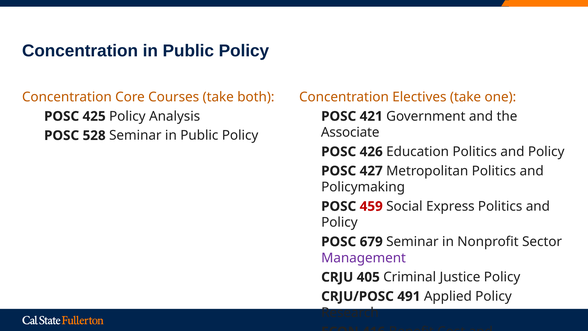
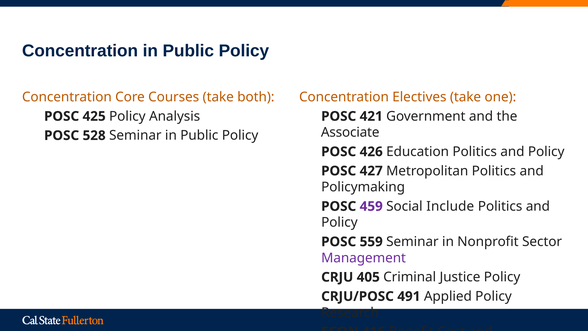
459 colour: red -> purple (371, 206)
Express: Express -> Include (450, 206)
679: 679 -> 559 (371, 242)
